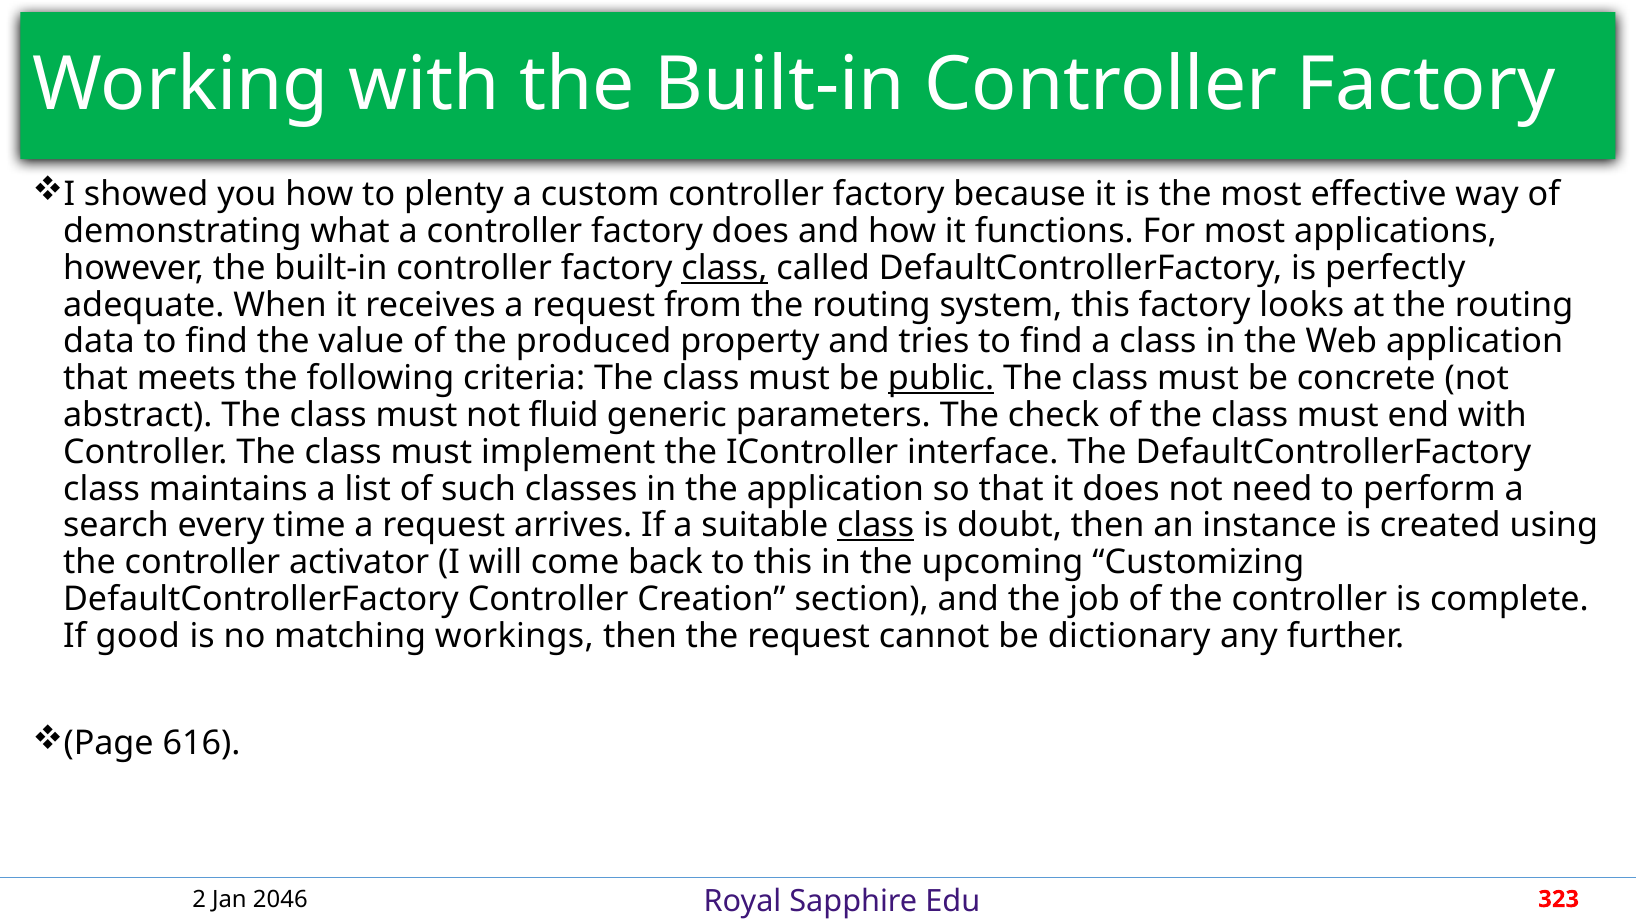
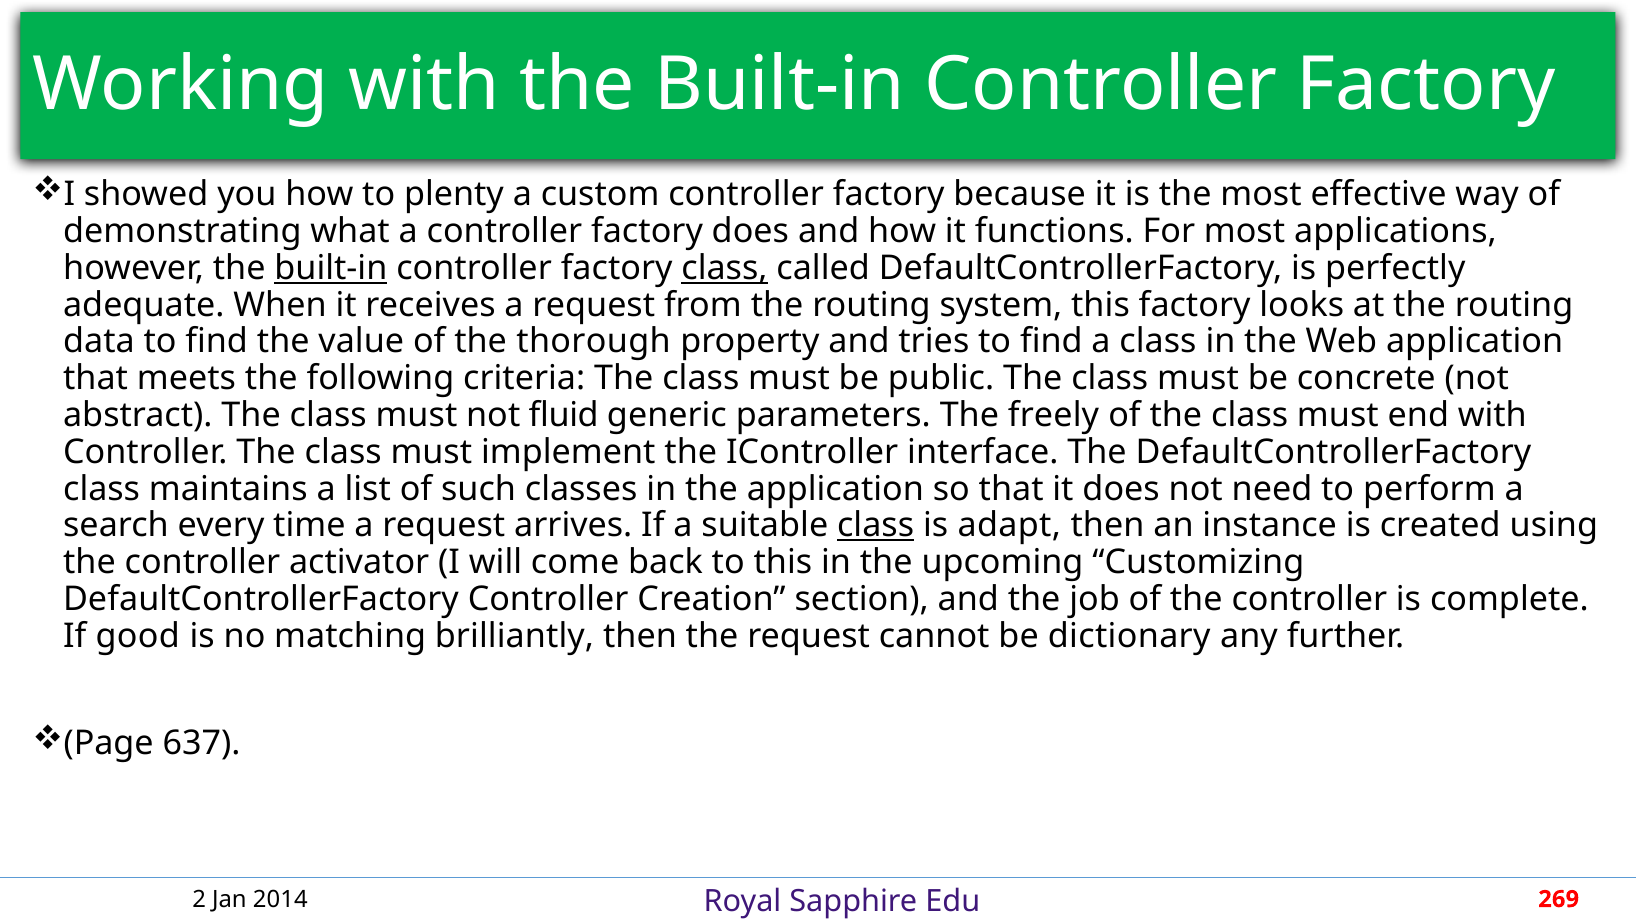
built-in underline: none -> present (331, 268)
produced: produced -> thorough (594, 342)
public underline: present -> none (941, 378)
check: check -> freely (1054, 415)
doubt: doubt -> adapt (1009, 526)
workings: workings -> brilliantly (514, 636)
616: 616 -> 637 (202, 744)
2046: 2046 -> 2014 (280, 899)
323: 323 -> 269 (1559, 899)
